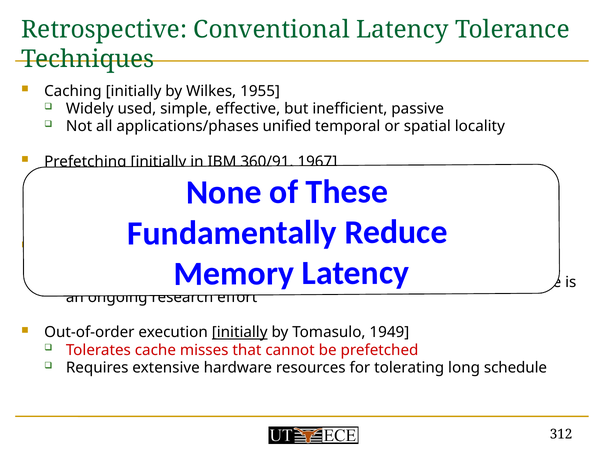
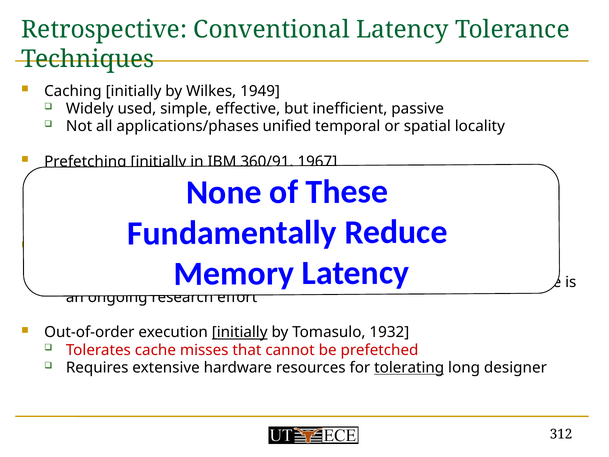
1955: 1955 -> 1949 (260, 91)
1949: 1949 -> 1932 (389, 332)
tolerating underline: none -> present (409, 367)
schedule: schedule -> designer (515, 367)
